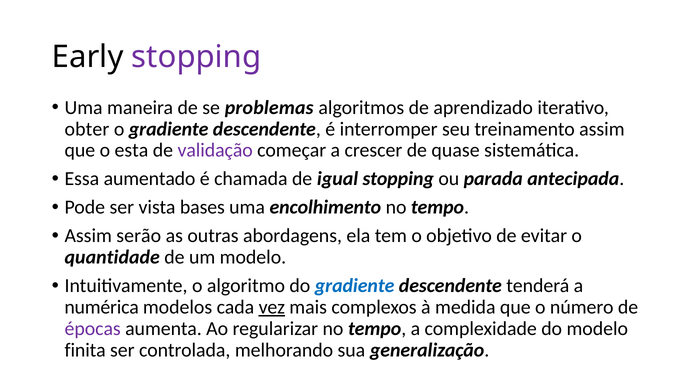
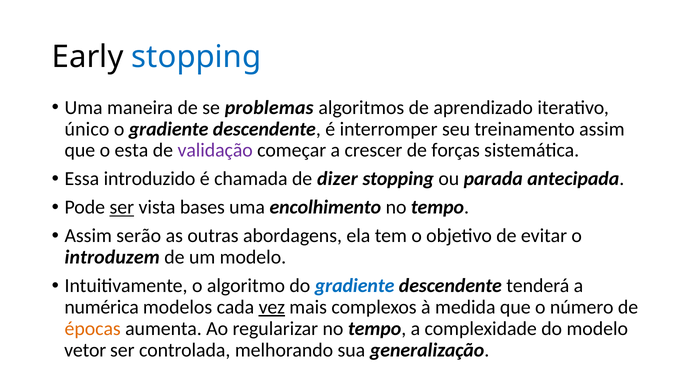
stopping colour: purple -> blue (196, 57)
obter: obter -> único (87, 129)
quase: quase -> forças (456, 150)
aumentado: aumentado -> introduzido (150, 179)
igual: igual -> dizer (337, 179)
ser underline: none -> present (122, 207)
quantidade: quantidade -> introduzem (112, 257)
épocas colour: purple -> orange (93, 328)
finita: finita -> vetor (85, 350)
